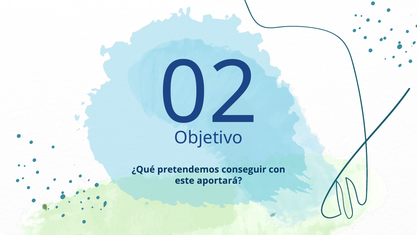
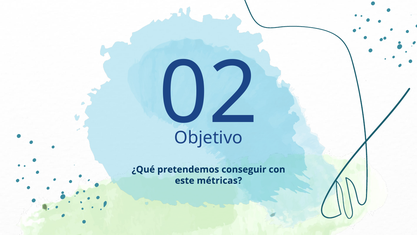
aportará: aportará -> métricas (219, 180)
